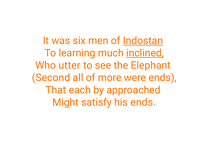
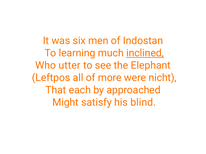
Indostan underline: present -> none (143, 41)
Second: Second -> Leftpos (51, 78)
were ends: ends -> nicht (163, 78)
his ends: ends -> blind (143, 103)
